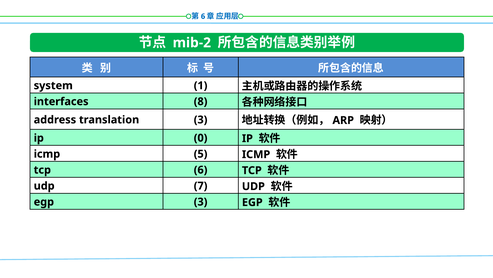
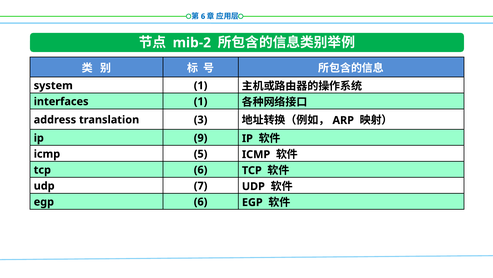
interfaces 8: 8 -> 1 (201, 101)
0: 0 -> 9 (201, 138)
egp 3: 3 -> 6 (201, 201)
